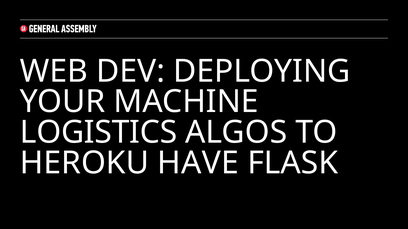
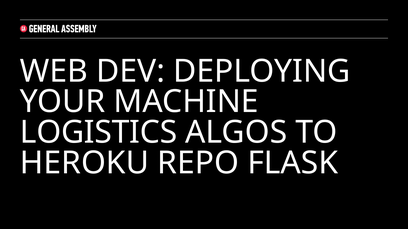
HAVE: HAVE -> REPO (198, 163)
